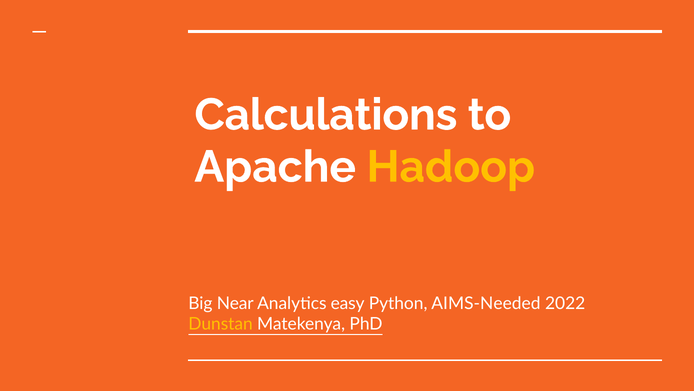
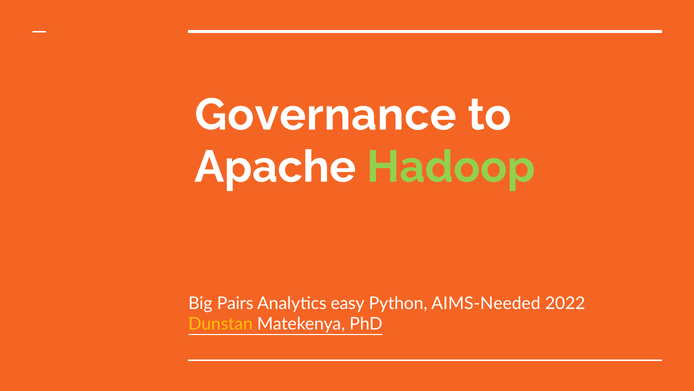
Calculations: Calculations -> Governance (326, 115)
Hadoop colour: yellow -> light green (451, 167)
Near: Near -> Pairs (235, 303)
